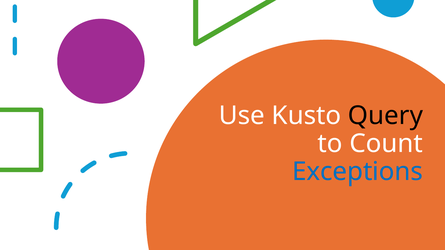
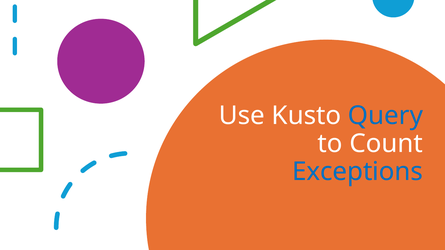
Query colour: black -> blue (385, 116)
